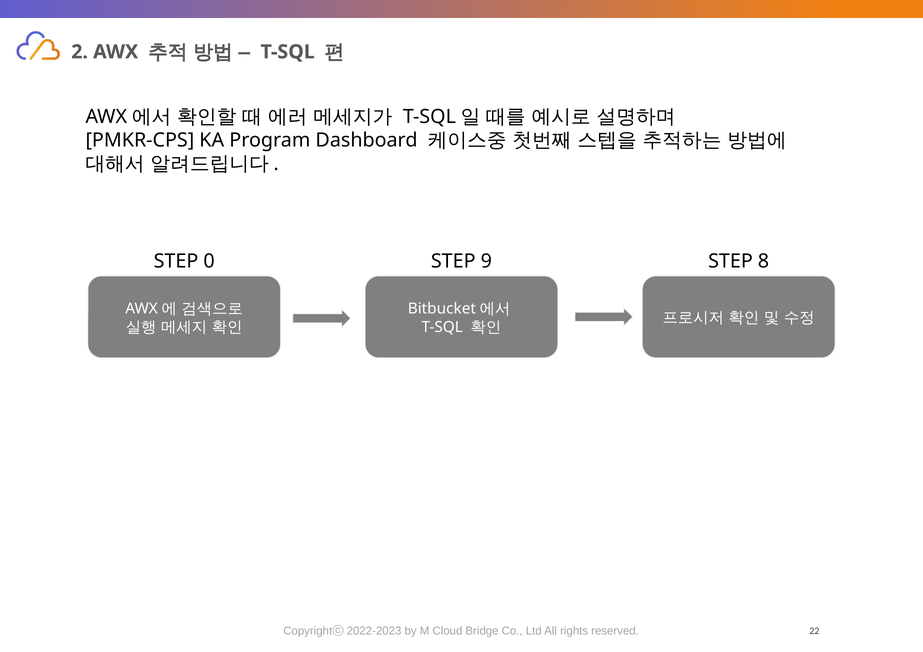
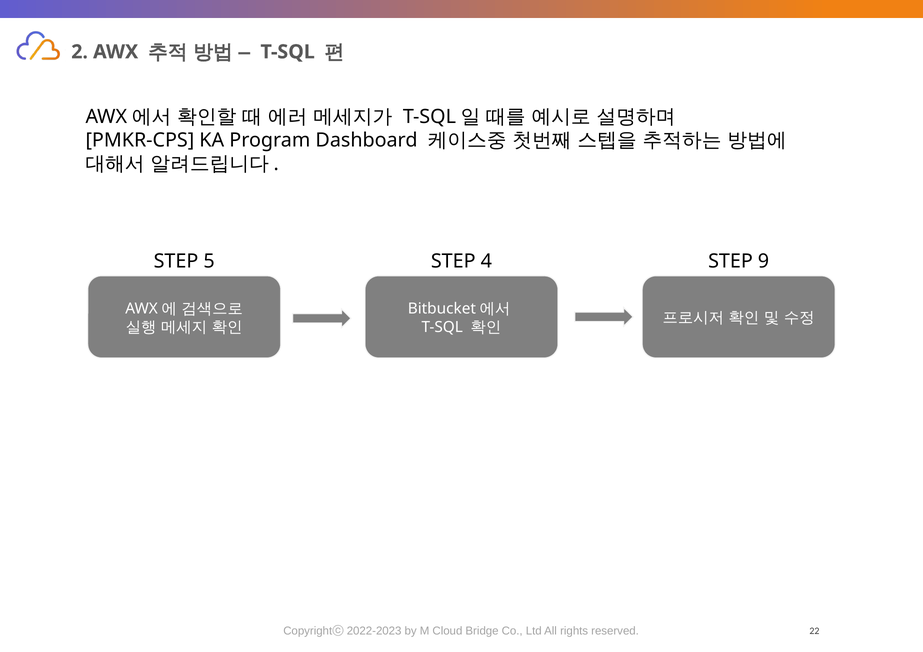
0: 0 -> 5 (209, 262)
9: 9 -> 4 (486, 262)
8: 8 -> 9 (764, 262)
